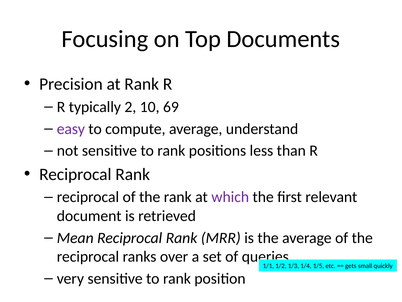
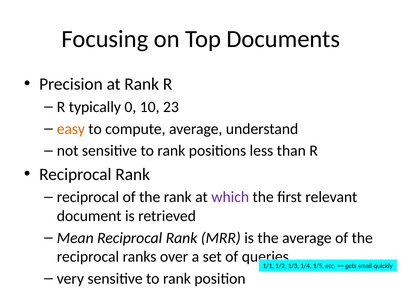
2: 2 -> 0 (130, 107)
69: 69 -> 23 (171, 107)
easy colour: purple -> orange (71, 129)
